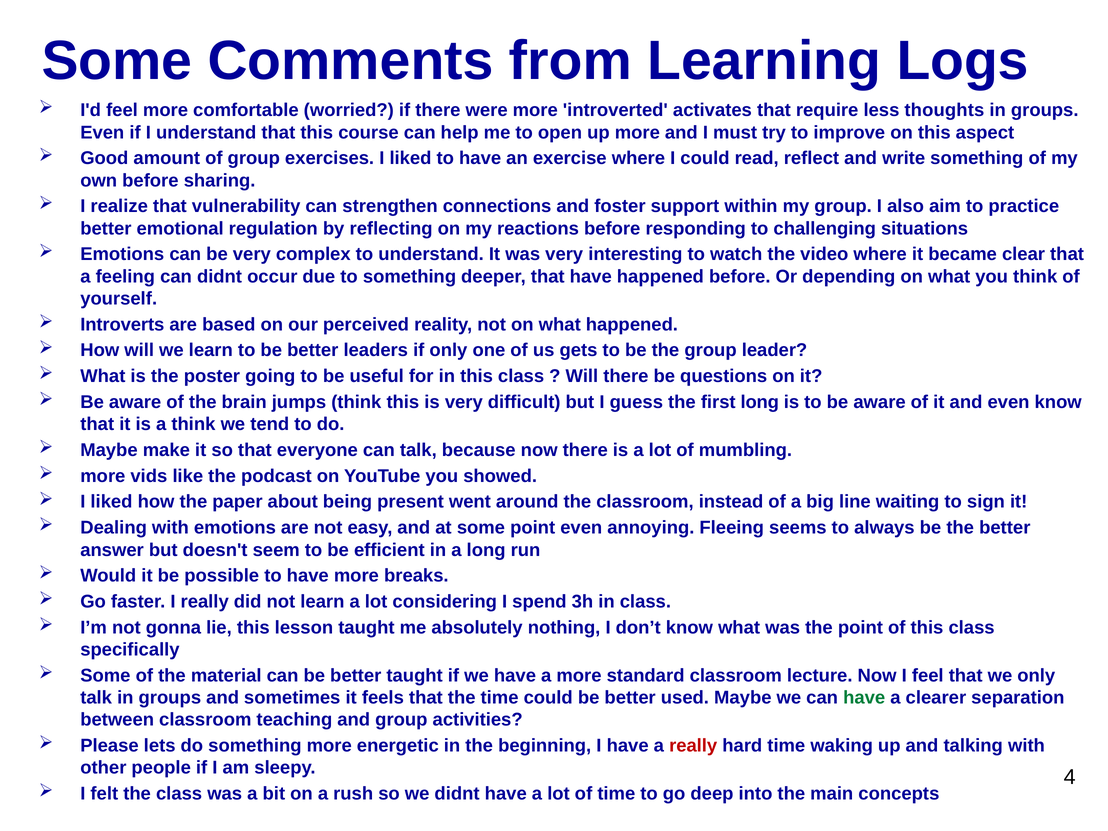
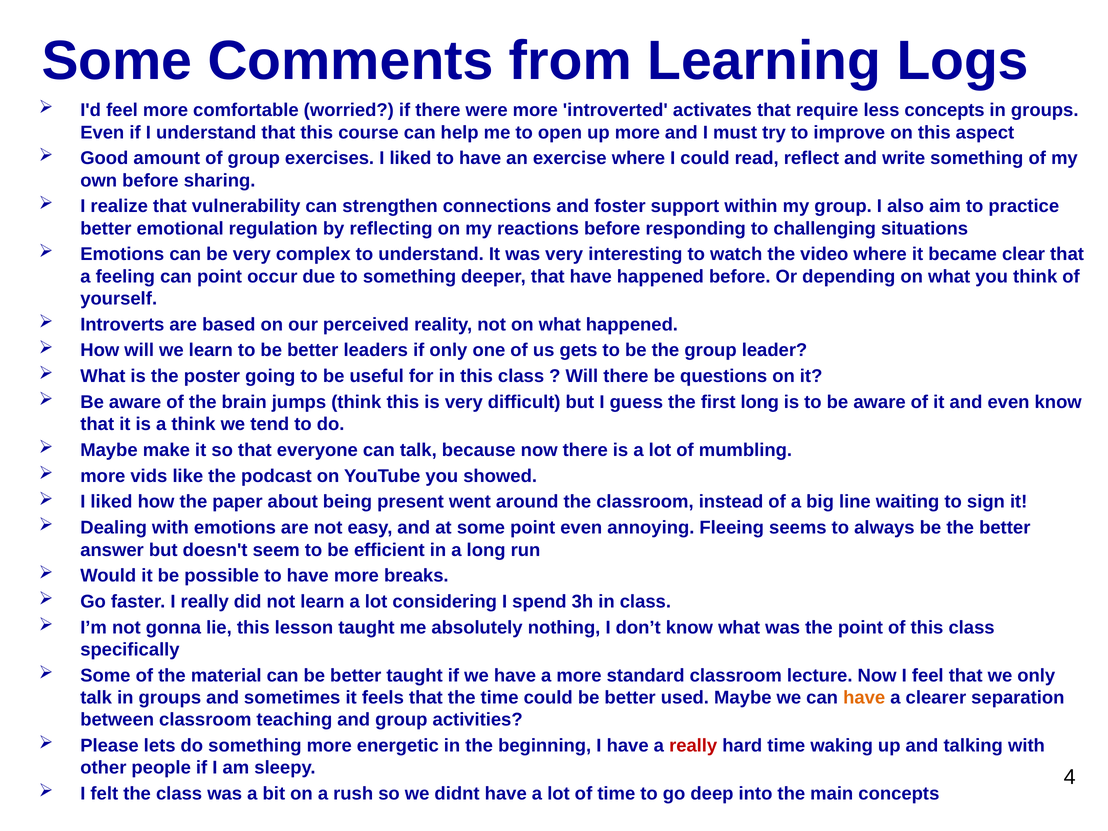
less thoughts: thoughts -> concepts (945, 110)
can didnt: didnt -> point (220, 276)
have colour: green -> orange (864, 698)
